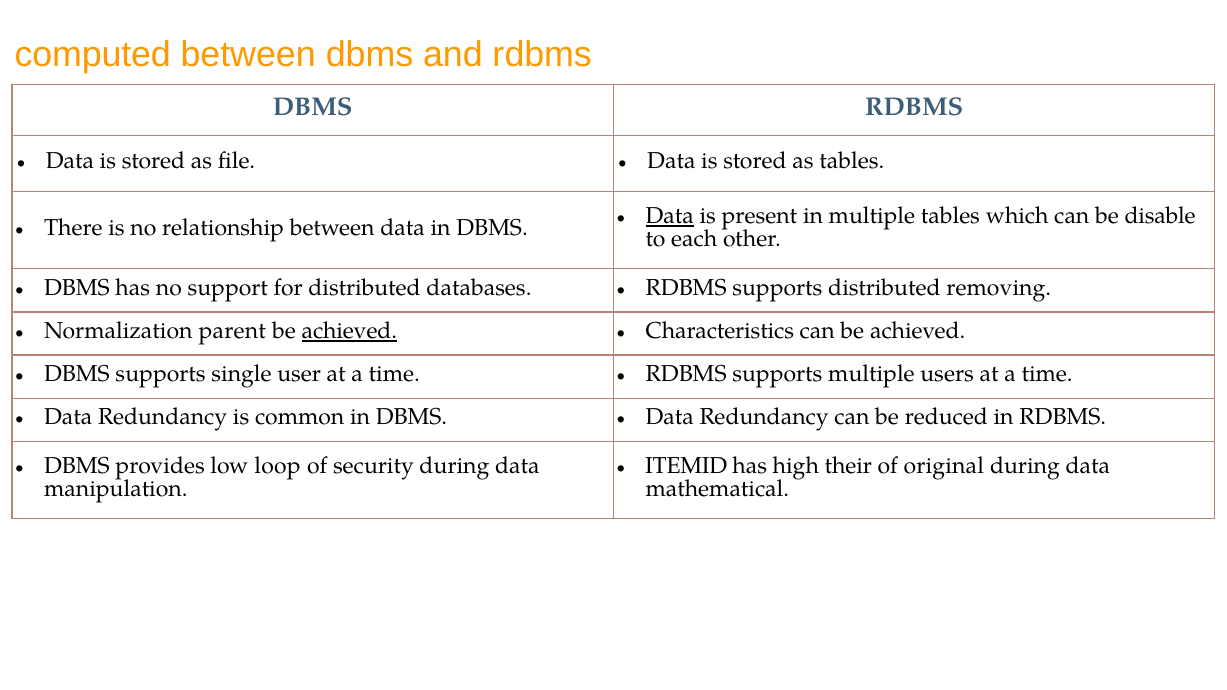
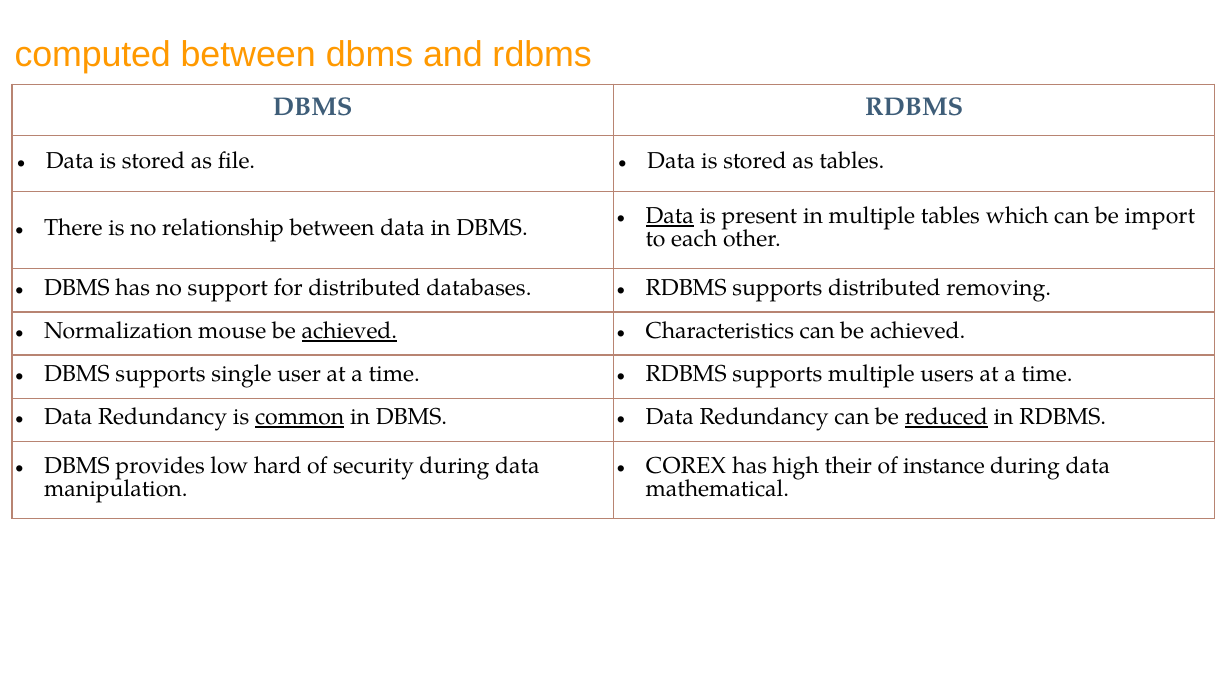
disable: disable -> import (1160, 216)
parent: parent -> mouse (232, 331)
common underline: none -> present (300, 417)
reduced underline: none -> present (946, 417)
loop: loop -> hard (278, 466)
ITEMID: ITEMID -> COREX (686, 466)
original: original -> instance (944, 466)
